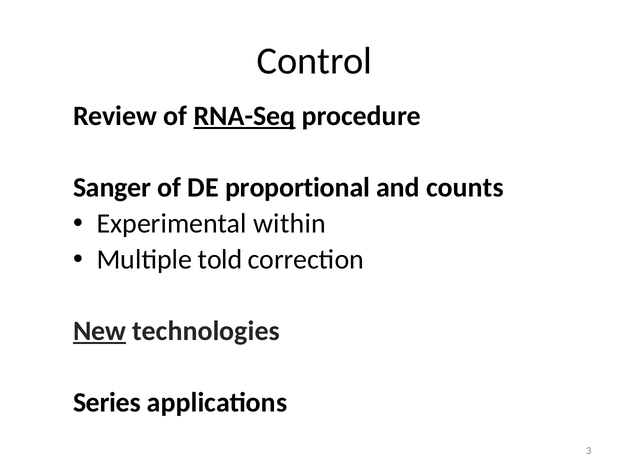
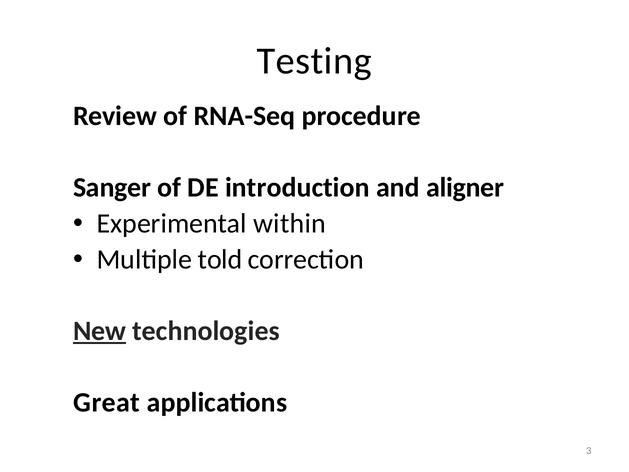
Control: Control -> Testing (314, 61)
RNA-Seq underline: present -> none (244, 116)
proportional: proportional -> introduction (297, 188)
counts: counts -> aligner (465, 188)
Series: Series -> Great (107, 402)
